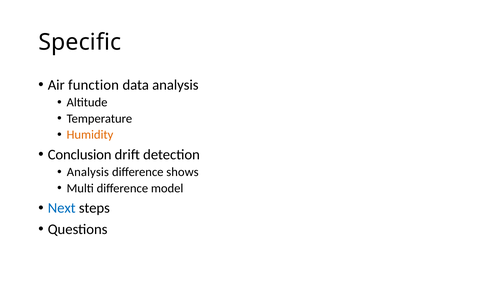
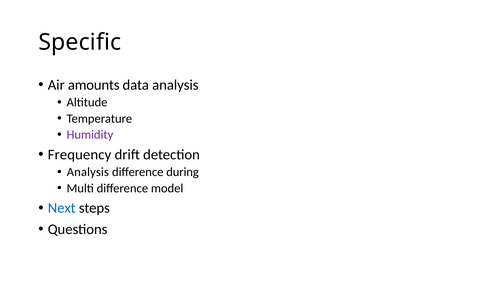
function: function -> amounts (94, 85)
Humidity colour: orange -> purple (90, 135)
Conclusion: Conclusion -> Frequency (80, 155)
shows: shows -> during (183, 172)
